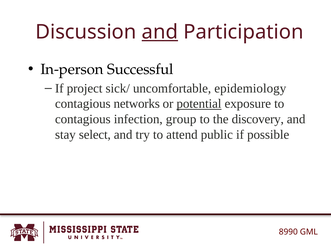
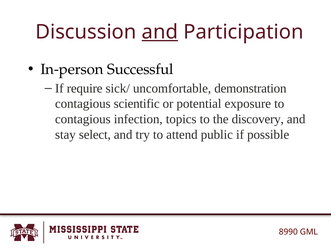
project: project -> require (85, 88)
epidemiology: epidemiology -> demonstration (250, 88)
networks: networks -> scientific (137, 104)
potential underline: present -> none (199, 104)
group: group -> topics (181, 119)
